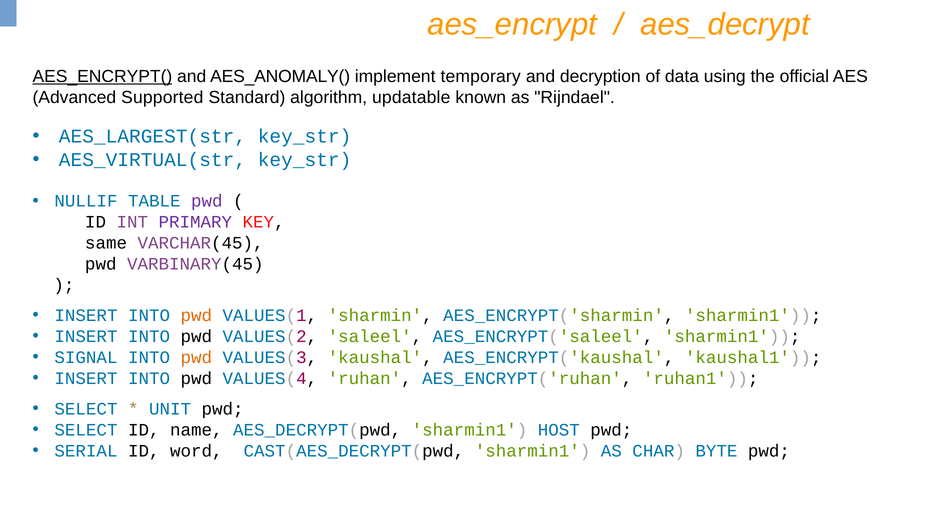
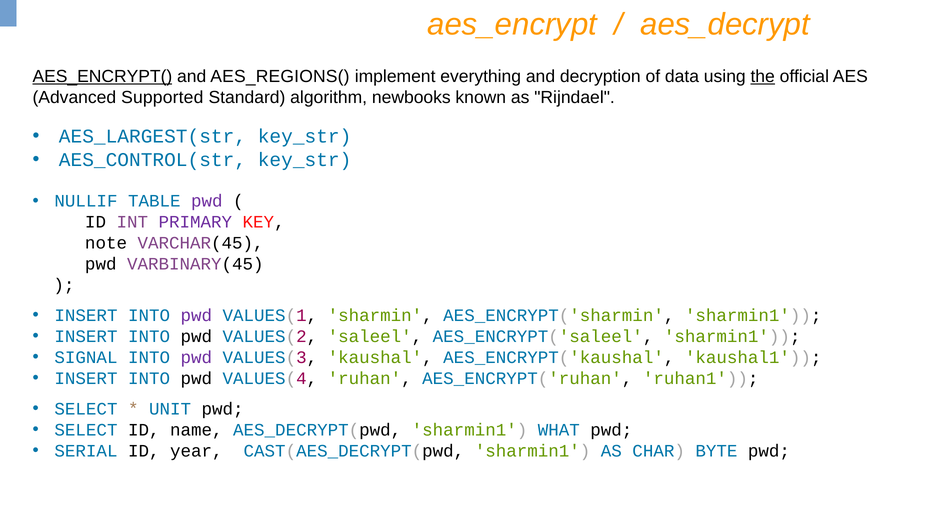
AES_ANOMALY(: AES_ANOMALY( -> AES_REGIONS( (280, 77)
temporary: temporary -> everything (481, 77)
the underline: none -> present (763, 77)
updatable: updatable -> newbooks (411, 98)
AES_VIRTUAL(str: AES_VIRTUAL(str -> AES_CONTROL(str (152, 160)
same: same -> note (106, 243)
pwd colour: orange -> purple (196, 316)
pwd colour: orange -> purple (196, 358)
HOST: HOST -> WHAT (559, 430)
word: word -> year (196, 451)
